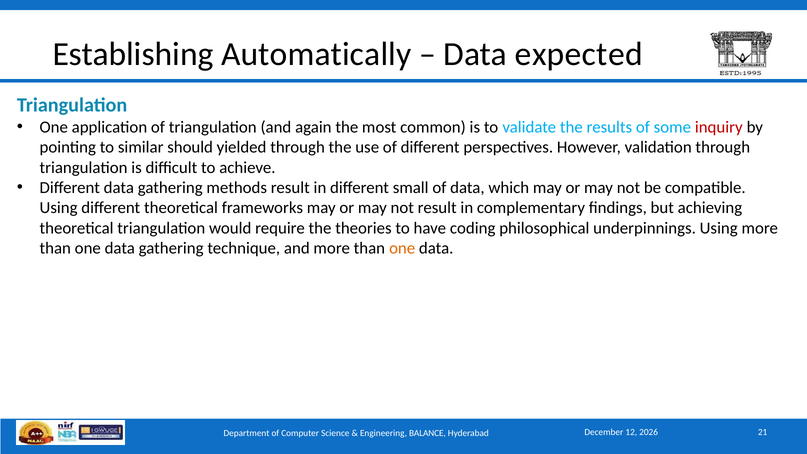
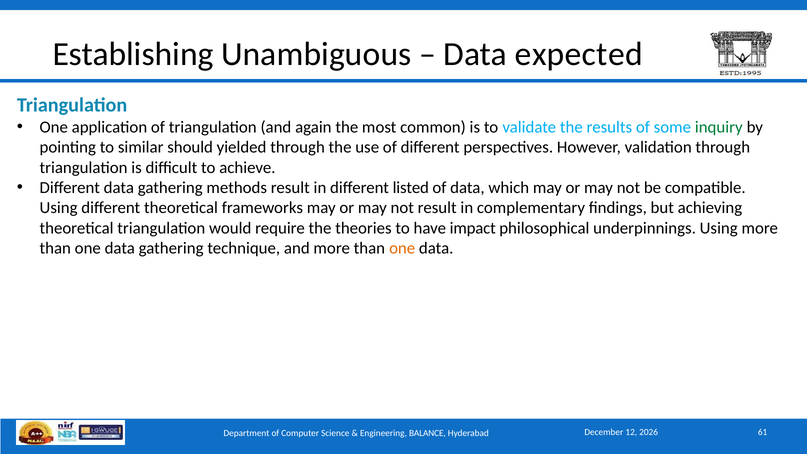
Automatically: Automatically -> Unambiguous (316, 54)
inquiry colour: red -> green (719, 127)
small: small -> listed (411, 188)
coding: coding -> impact (473, 228)
21: 21 -> 61 (763, 432)
